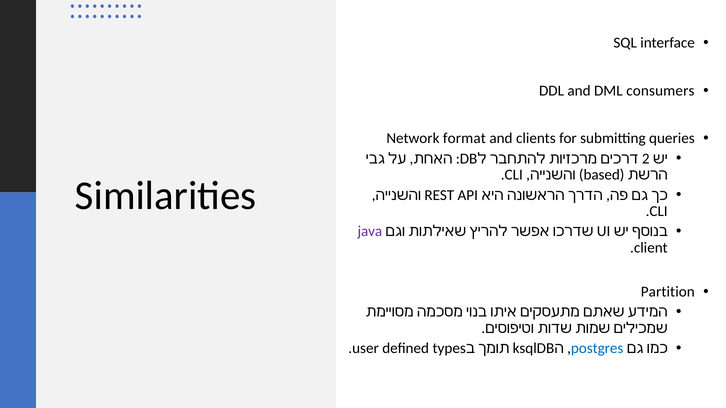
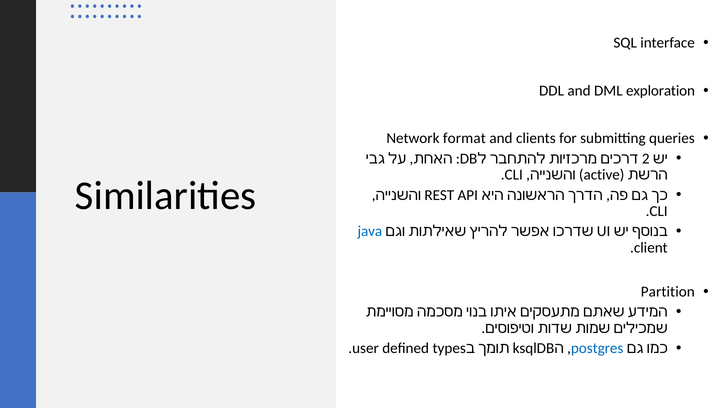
consumers: consumers -> exploration (661, 91)
based: based -> active (602, 175)
java colour: purple -> blue (370, 232)
